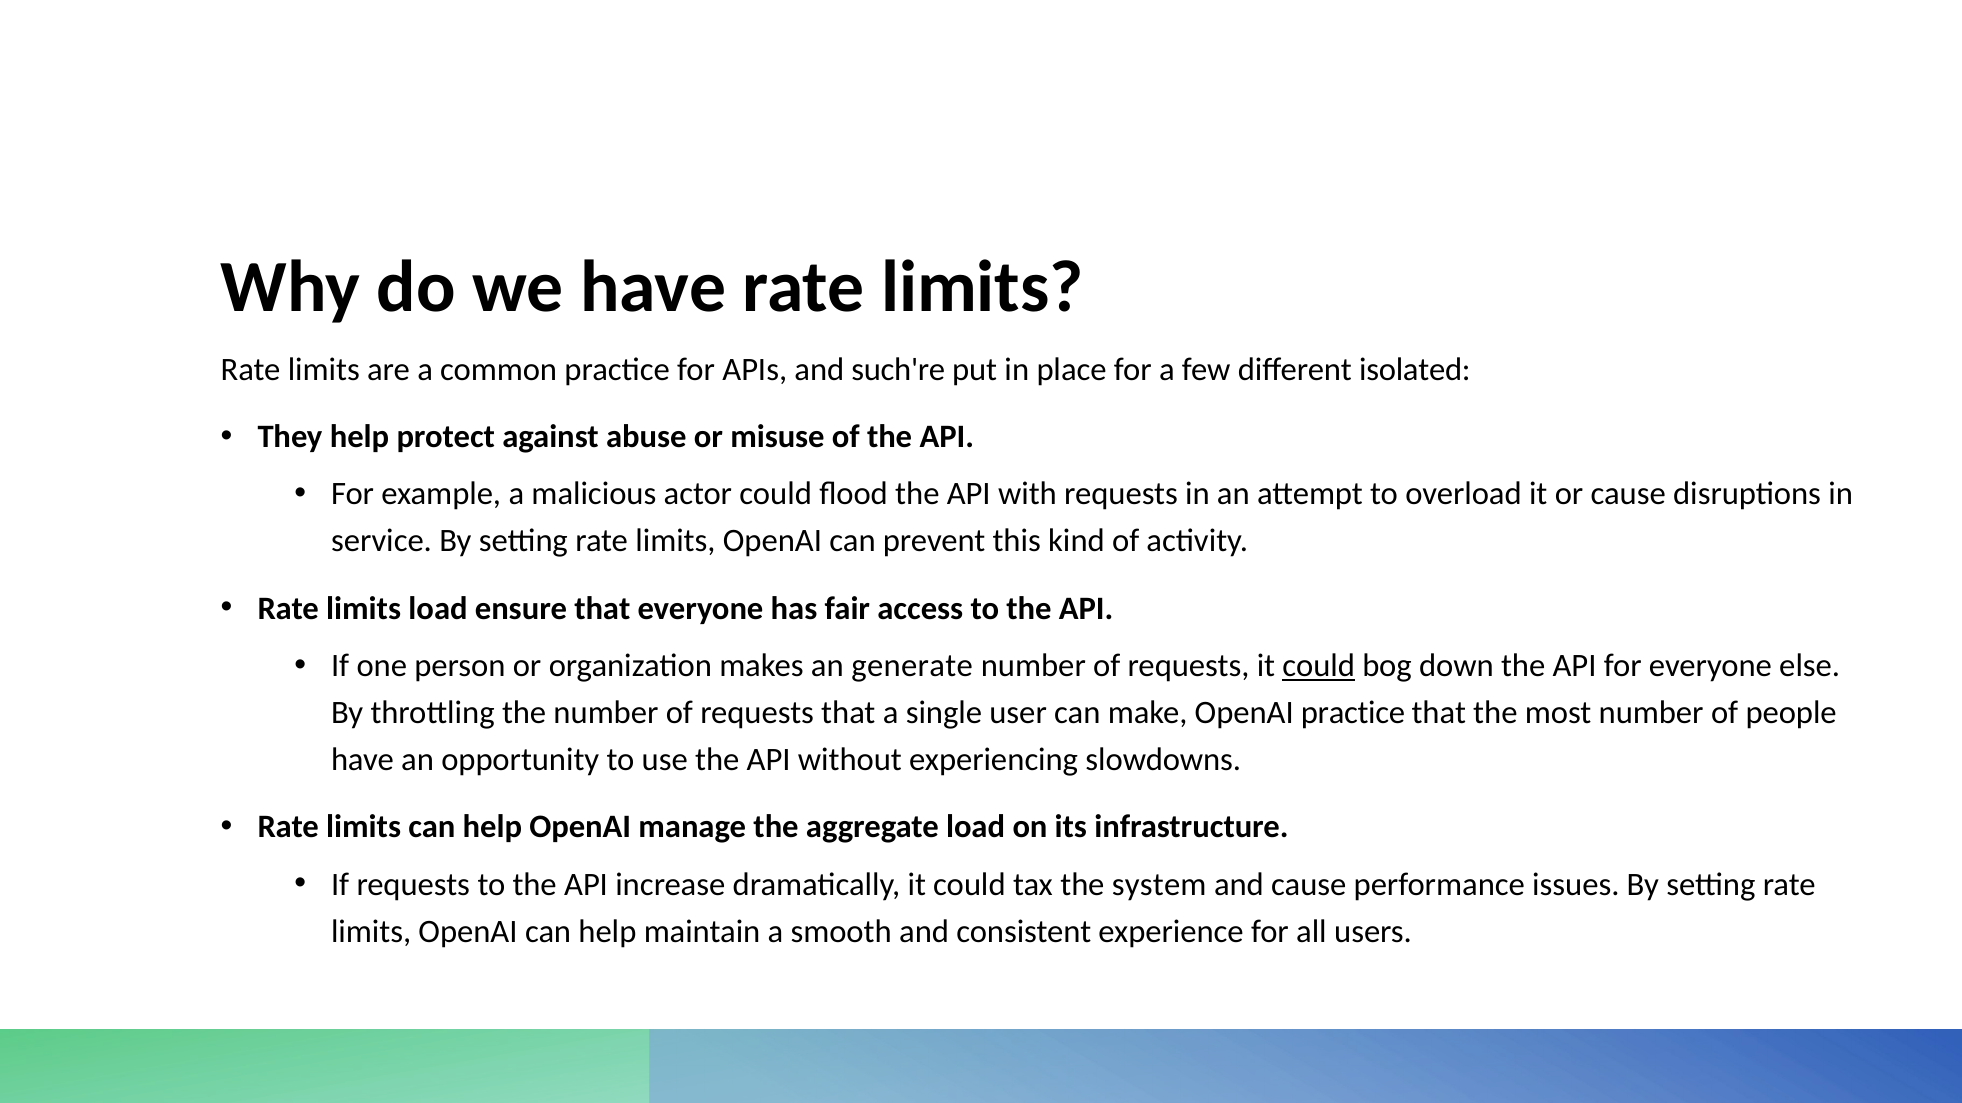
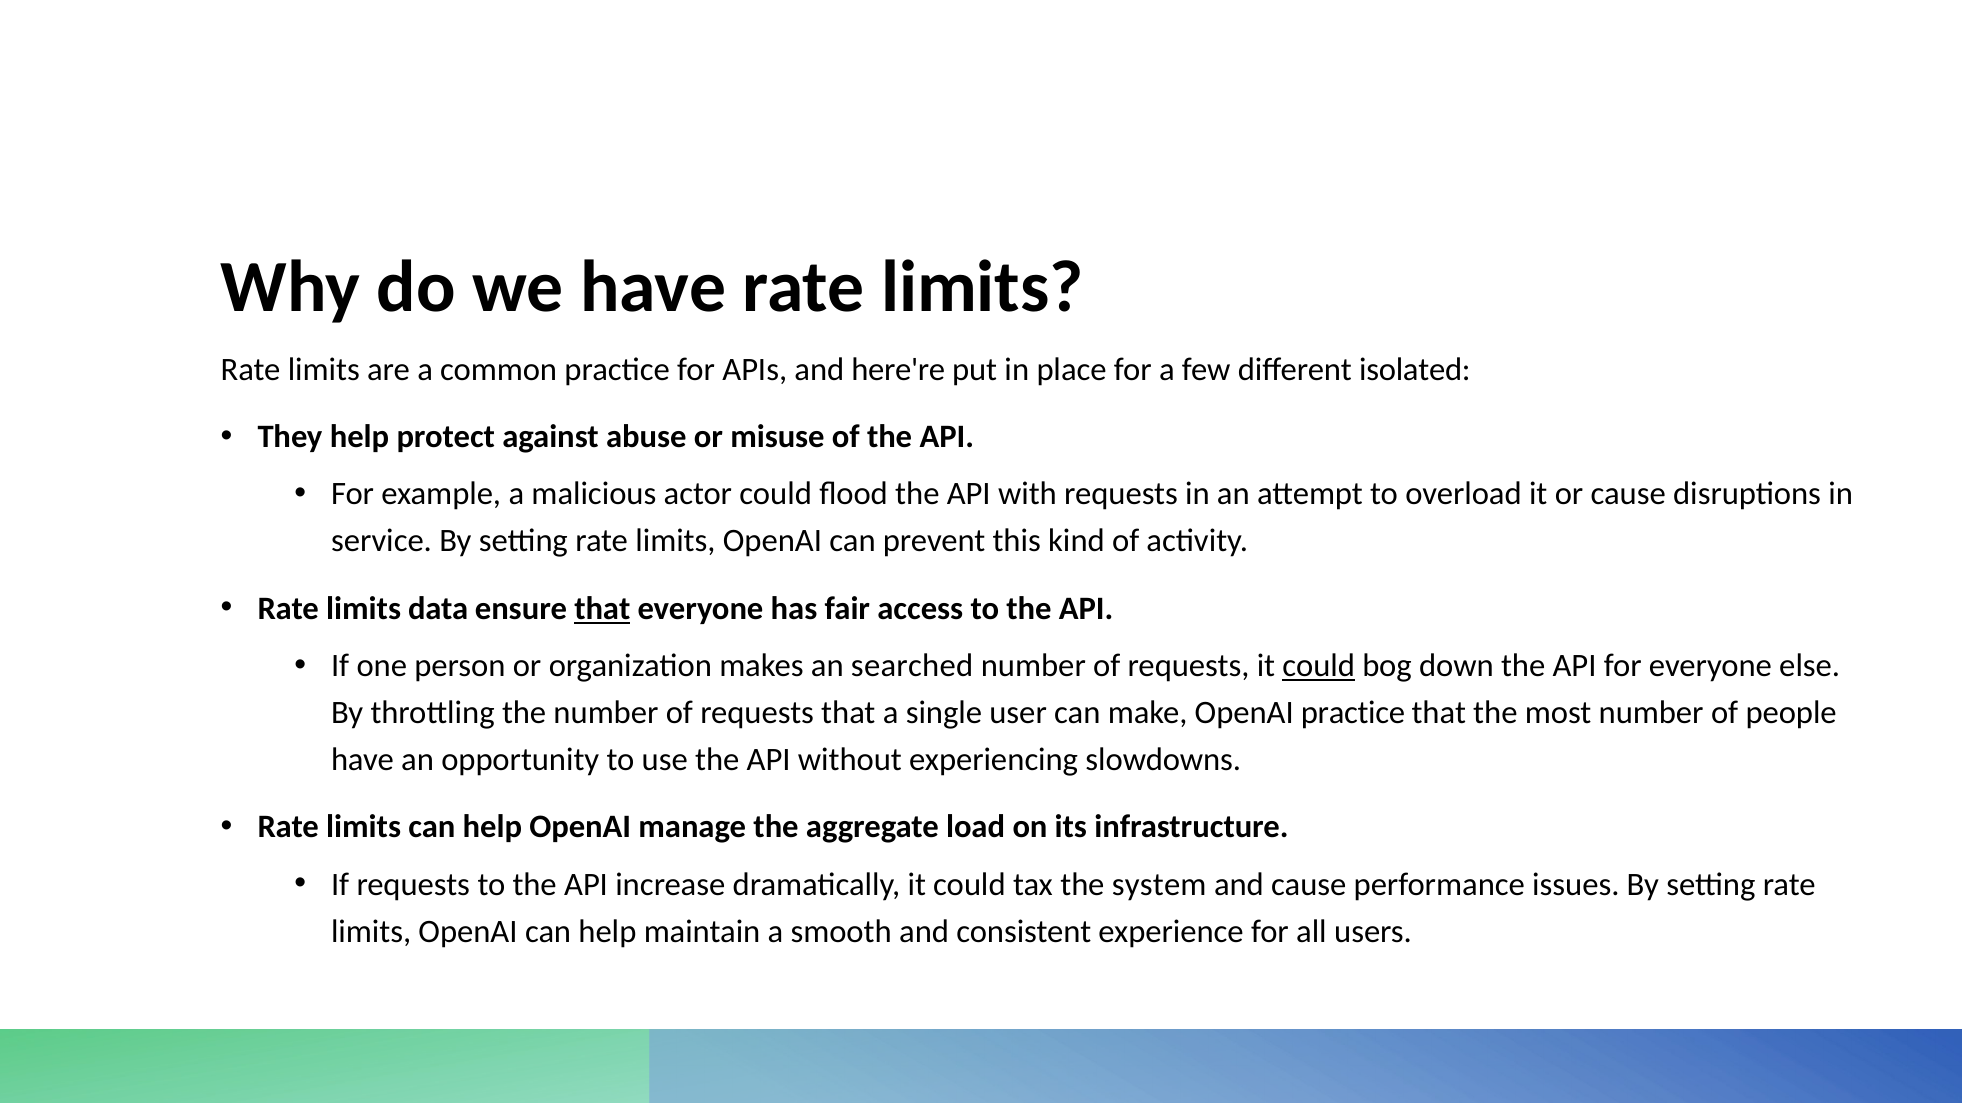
such're: such're -> here're (898, 370)
limits load: load -> data (438, 609)
that underline: none -> present (602, 609)
generate: generate -> searched (912, 666)
